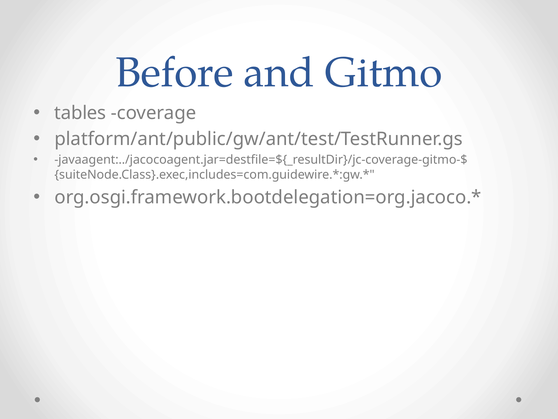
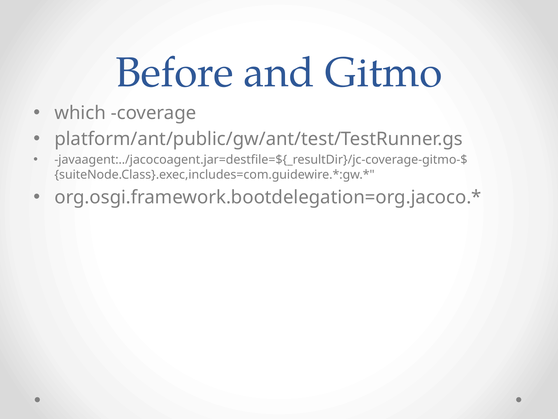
tables: tables -> which (80, 113)
